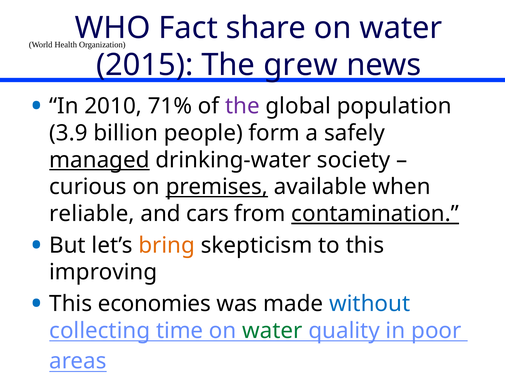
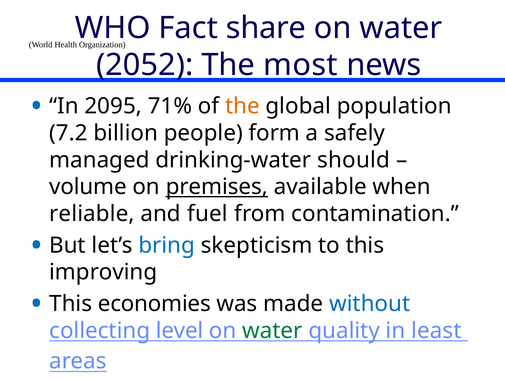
2015: 2015 -> 2052 (145, 65)
grew: grew -> most (301, 65)
2010: 2010 -> 2095 (113, 106)
the colour: purple -> orange (242, 106)
3.9: 3.9 -> 7.2 (68, 133)
managed underline: present -> none (99, 160)
society: society -> should (354, 160)
curious: curious -> volume (88, 187)
cars: cars -> fuel (207, 214)
contamination underline: present -> none (375, 214)
bring colour: orange -> blue (167, 245)
time: time -> level (180, 330)
poor: poor -> least (436, 330)
